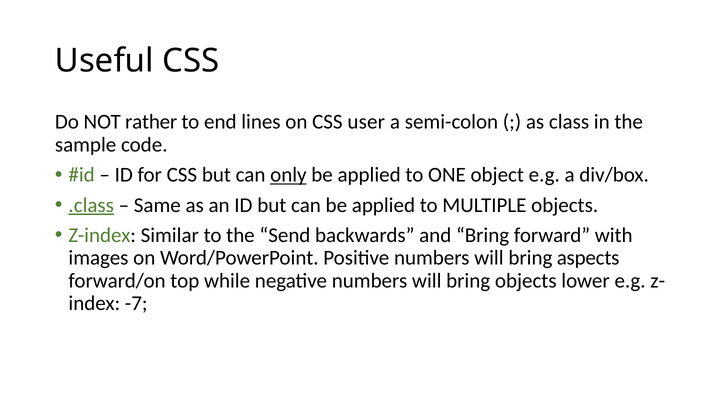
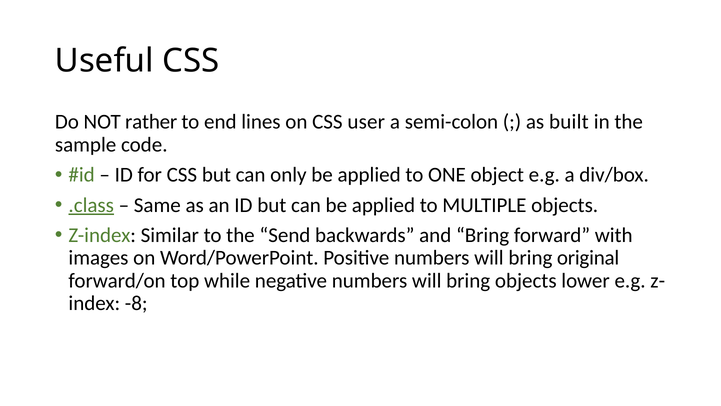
class: class -> built (569, 122)
only underline: present -> none (288, 175)
aspects: aspects -> original (588, 258)
-7: -7 -> -8 (136, 303)
